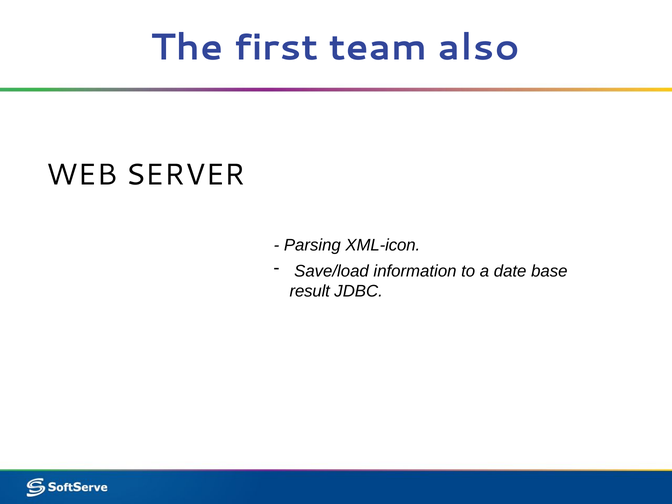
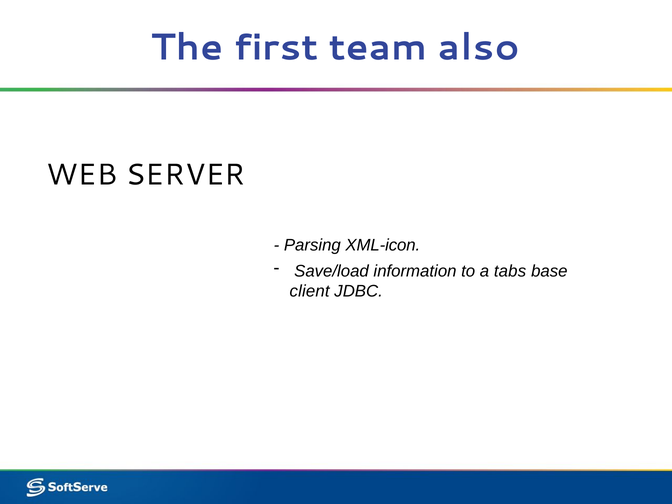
date: date -> tabs (510, 271)
result: result -> client (310, 291)
